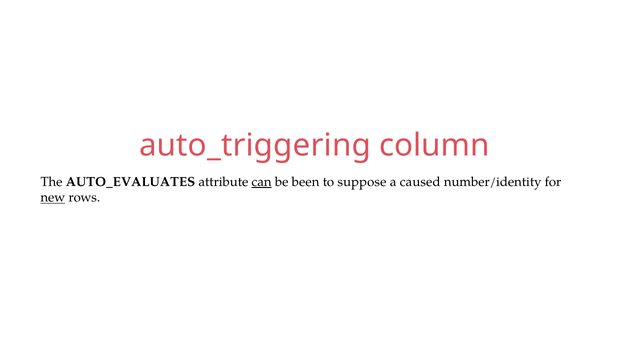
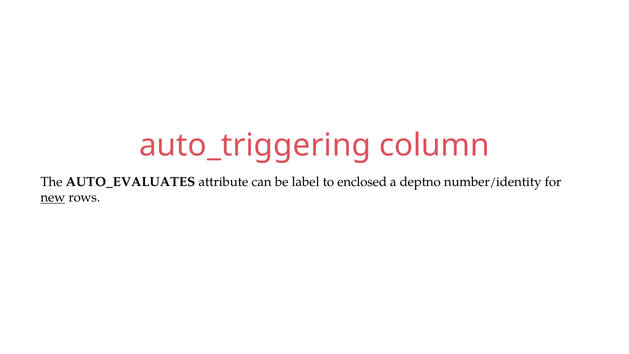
can underline: present -> none (262, 182)
been: been -> label (306, 182)
suppose: suppose -> enclosed (362, 182)
caused: caused -> deptno (420, 182)
